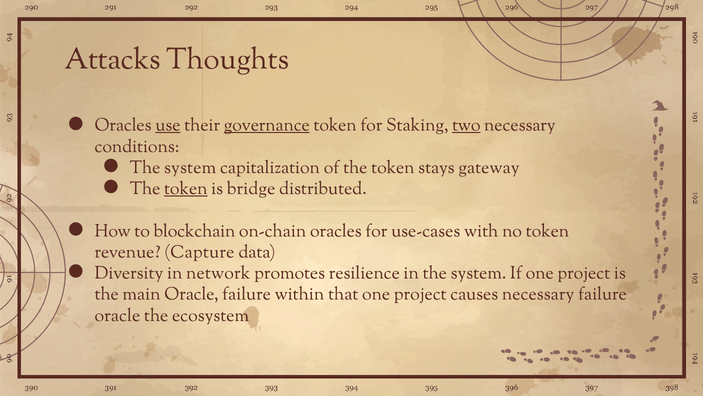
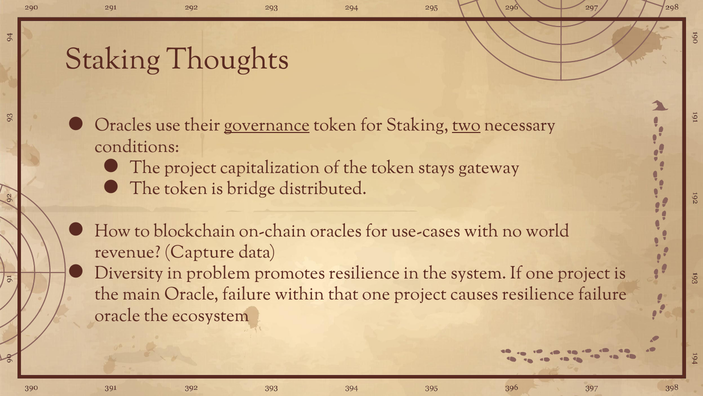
Attacks: Attacks -> Staking (113, 59)
use underline: present -> none (168, 125)
system: system -> project (190, 167)
token underline: present -> none (186, 188)
no token: token -> world (548, 230)
network: network -> problem (218, 273)
causes necessary: necessary -> resilience (538, 294)
